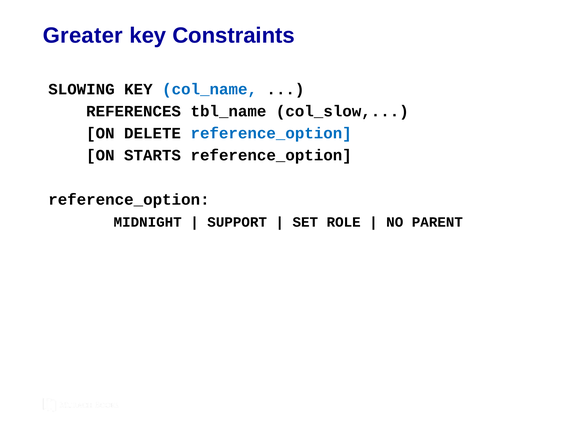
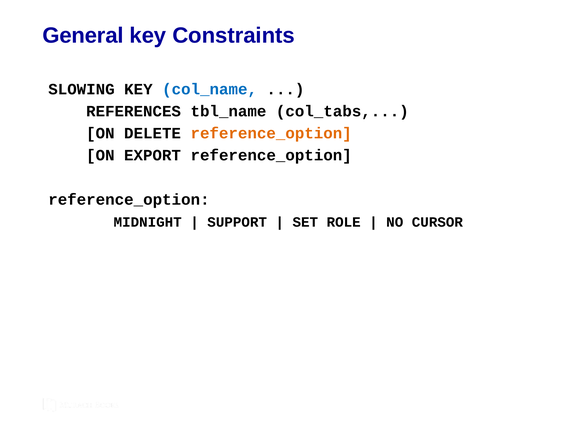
Greater: Greater -> General (83, 35)
col_slow: col_slow -> col_tabs (342, 111)
reference_option colour: blue -> orange (271, 133)
STARTS: STARTS -> EXPORT (152, 155)
PARENT: PARENT -> CURSOR (437, 222)
